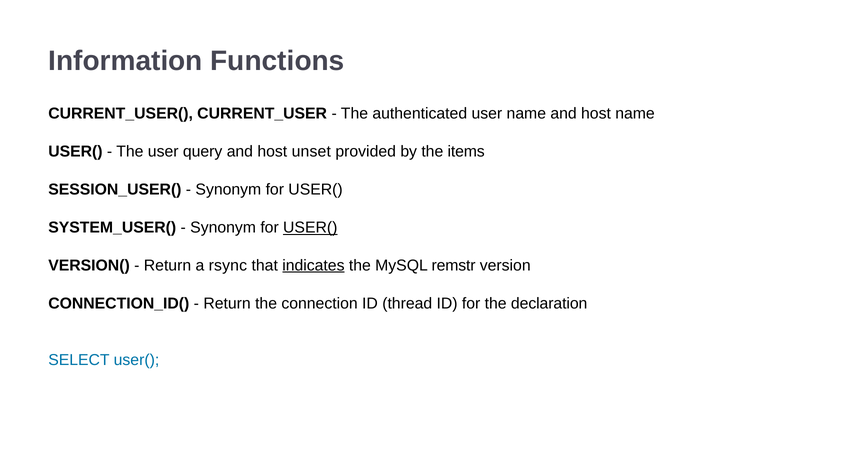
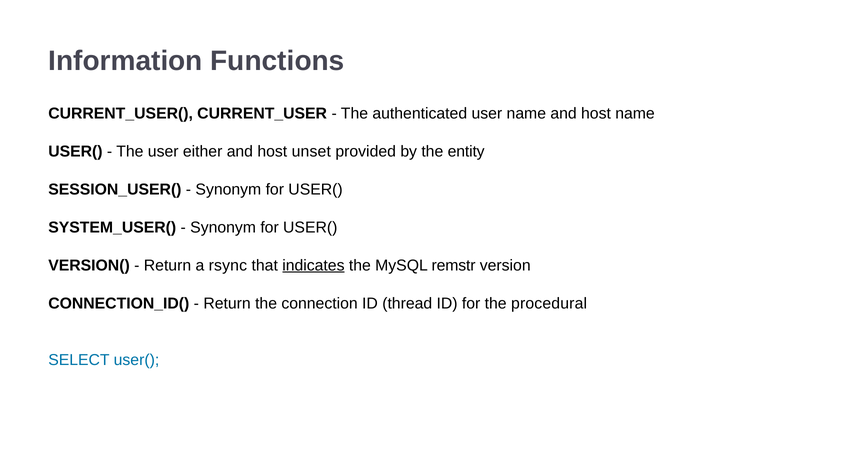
query: query -> either (203, 152)
items: items -> entity (466, 152)
USER( underline: present -> none (310, 227)
declaration: declaration -> procedural (549, 303)
